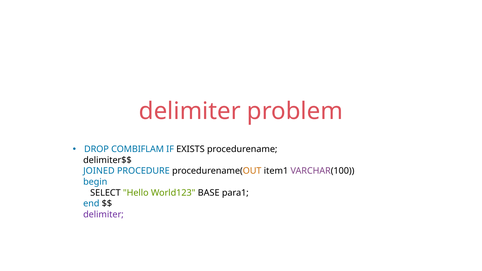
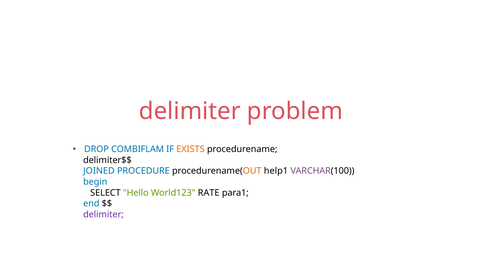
EXISTS colour: black -> orange (190, 149)
item1: item1 -> help1 (276, 171)
BASE: BASE -> RATE (209, 193)
